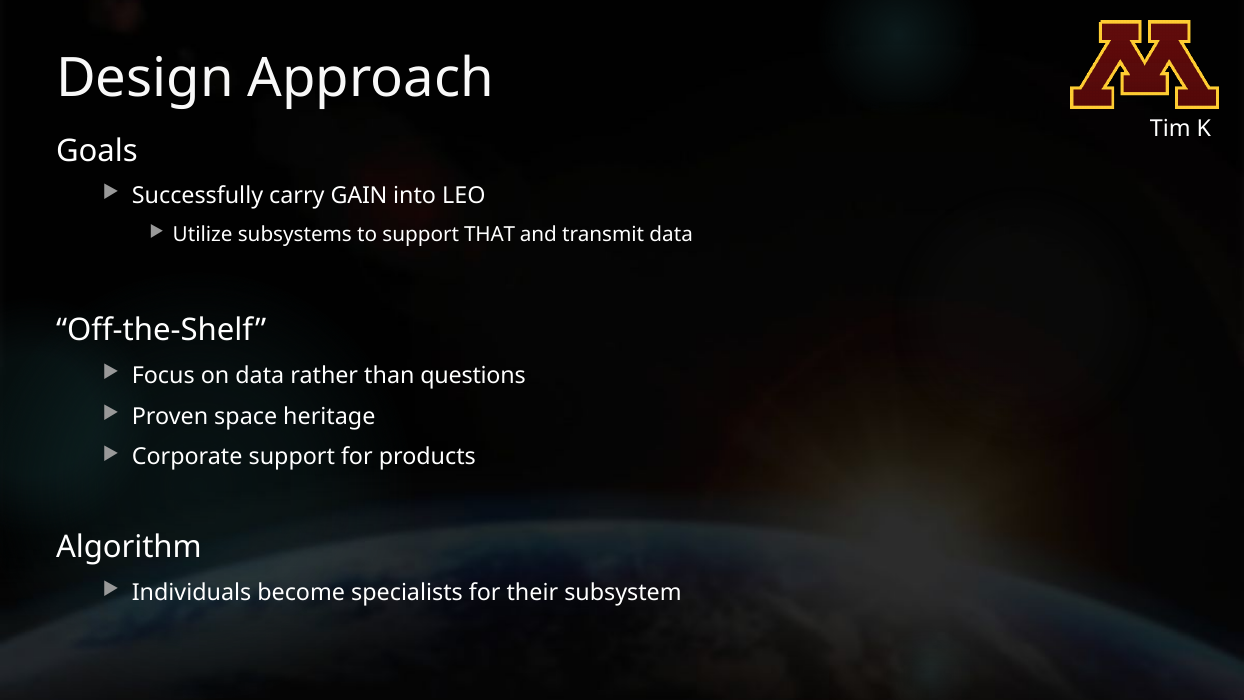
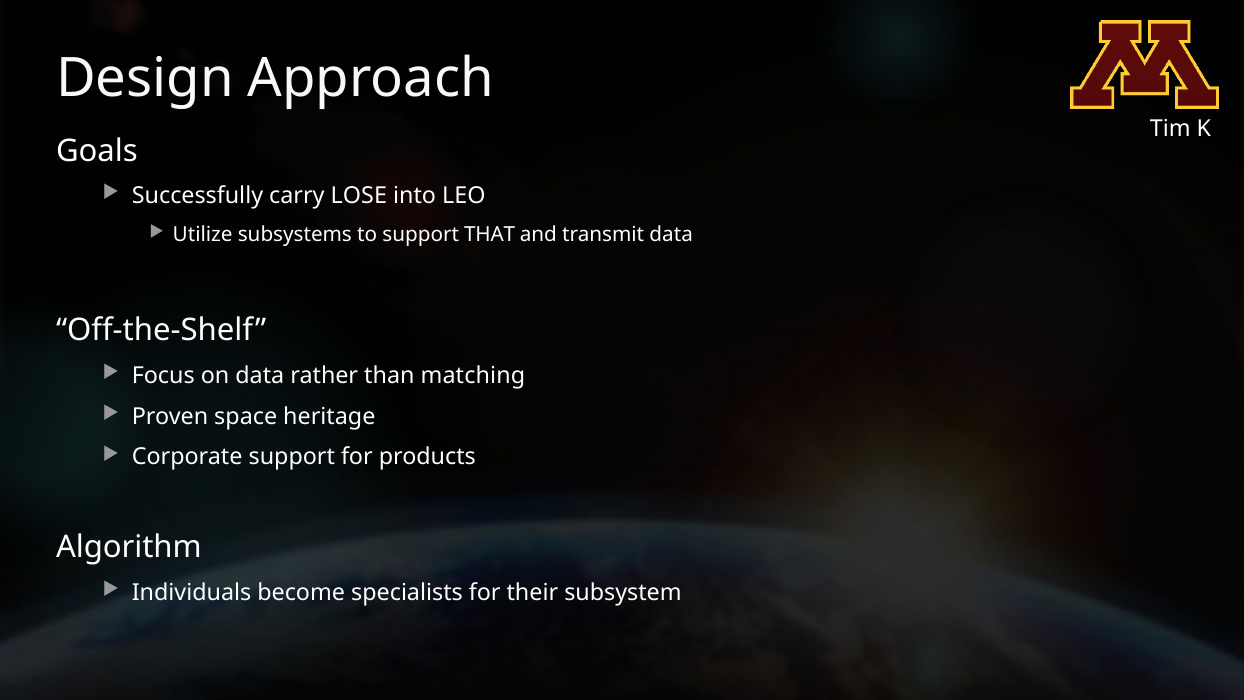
GAIN: GAIN -> LOSE (359, 196)
questions: questions -> matching (473, 375)
